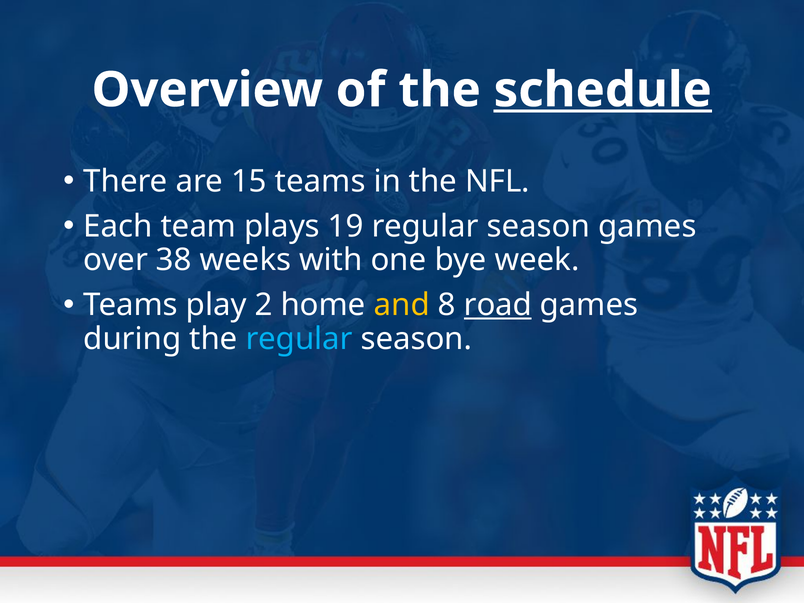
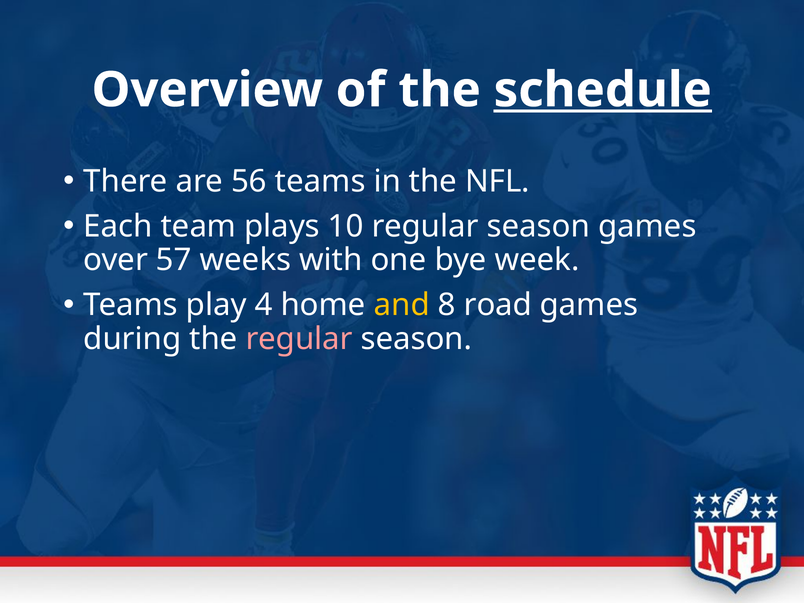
15: 15 -> 56 (249, 181)
19: 19 -> 10 (346, 226)
38: 38 -> 57 (174, 260)
2: 2 -> 4 (264, 305)
road underline: present -> none (498, 305)
regular colour: light blue -> pink (299, 339)
